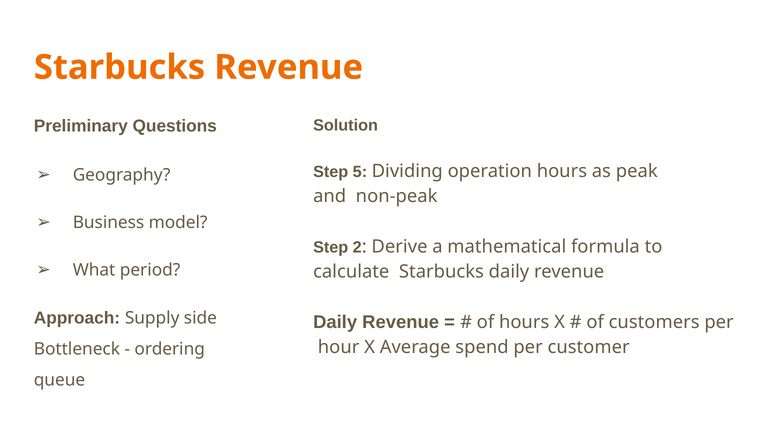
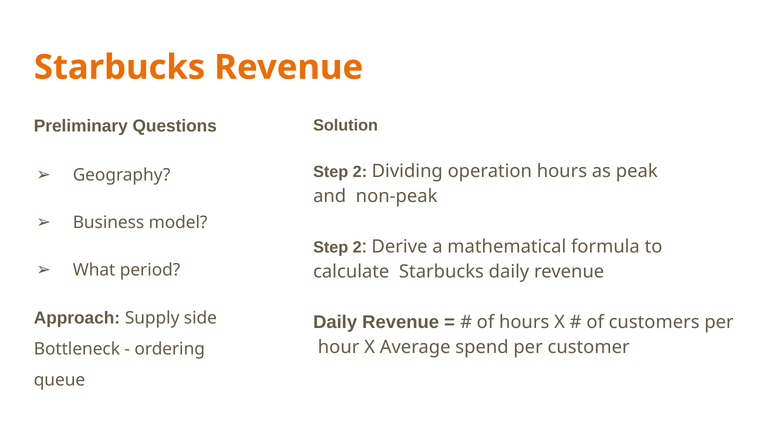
5: 5 -> 2 (360, 172)
